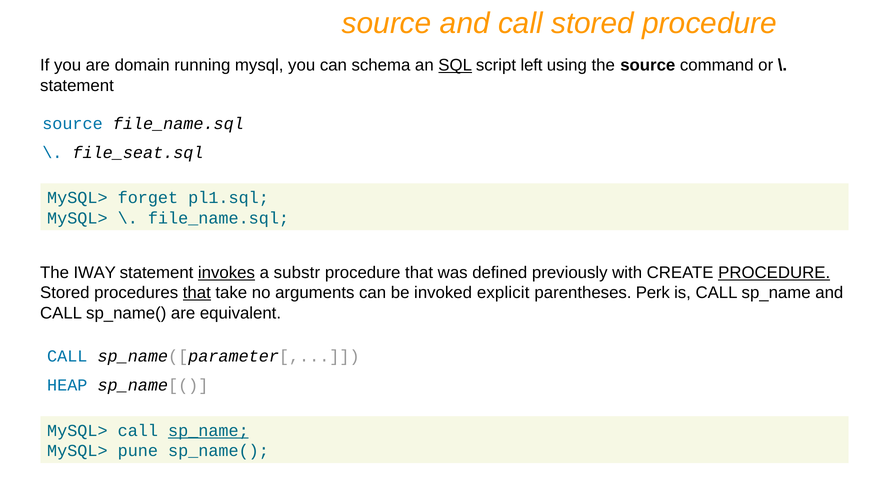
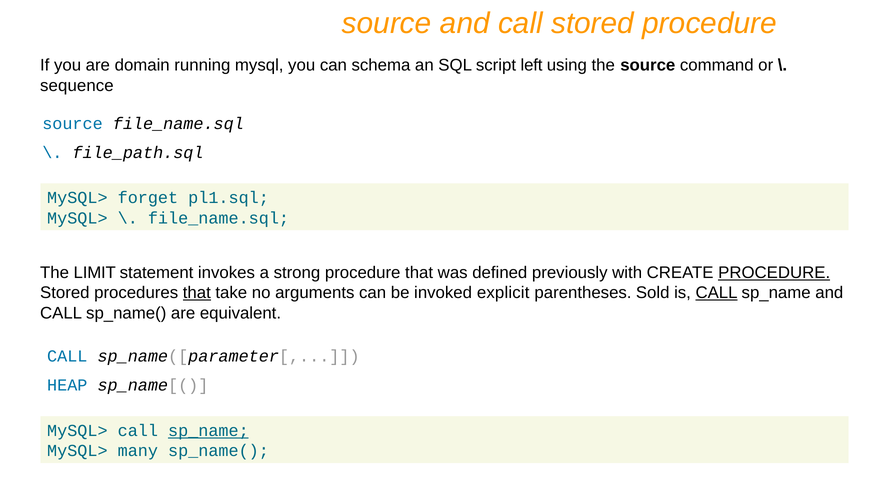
SQL underline: present -> none (455, 65)
statement: statement -> sequence (77, 86)
file_seat.sql: file_seat.sql -> file_path.sql (138, 153)
IWAY: IWAY -> LIMIT (95, 273)
invokes underline: present -> none (226, 273)
substr: substr -> strong (297, 273)
Perk: Perk -> Sold (653, 293)
CALL underline: none -> present (717, 293)
pune: pune -> many (138, 451)
